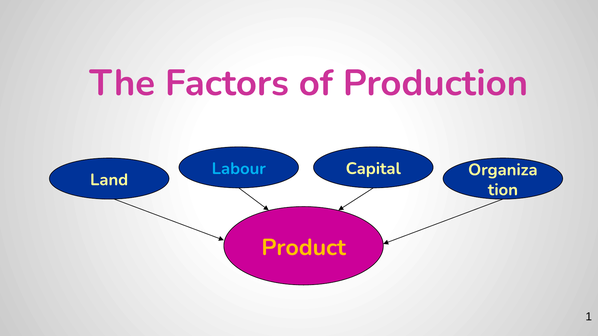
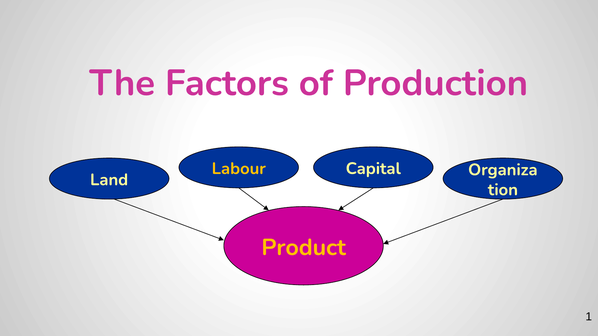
Labour colour: light blue -> yellow (239, 169)
